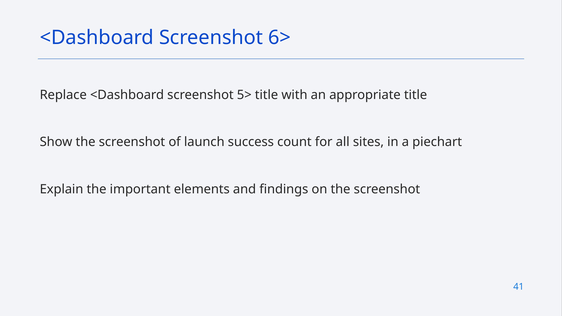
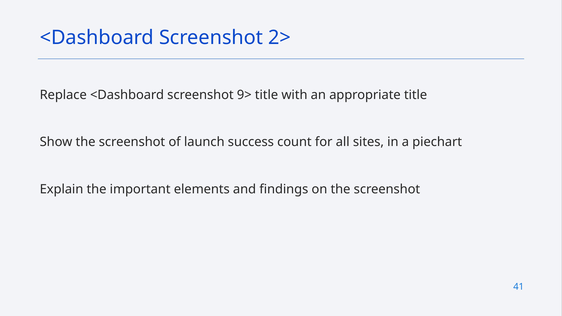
6>: 6> -> 2> (280, 38)
5>: 5> -> 9> (244, 95)
